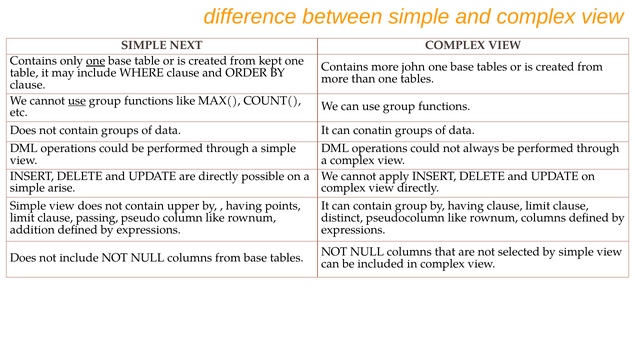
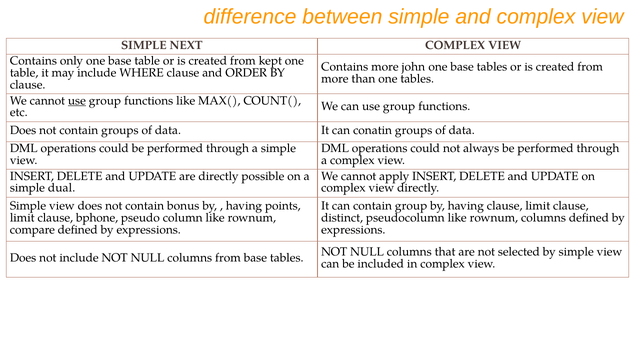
one underline: present -> none (96, 61)
arise: arise -> dual (62, 188)
upper: upper -> bonus (183, 206)
passing: passing -> bphone (97, 218)
addition: addition -> compare (32, 230)
